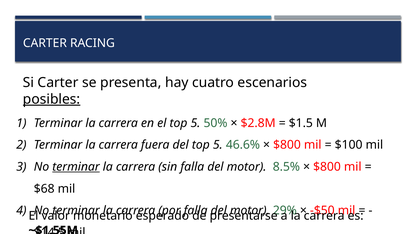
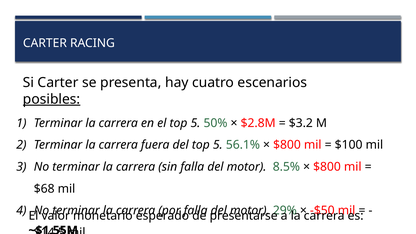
$1.5: $1.5 -> $3.2 (301, 123)
46.6%: 46.6% -> 56.1% (243, 145)
terminar underline: present -> none (76, 167)
